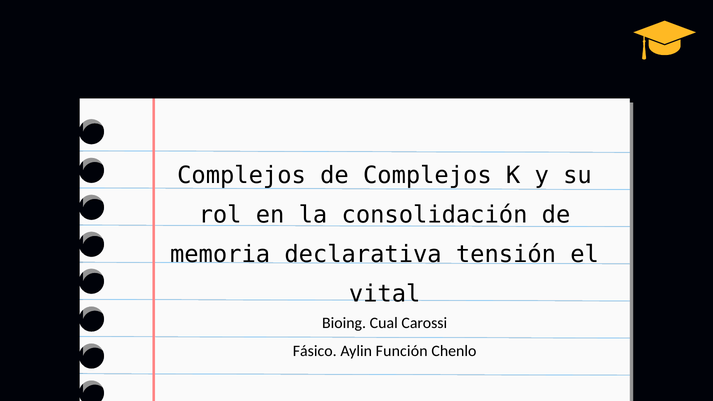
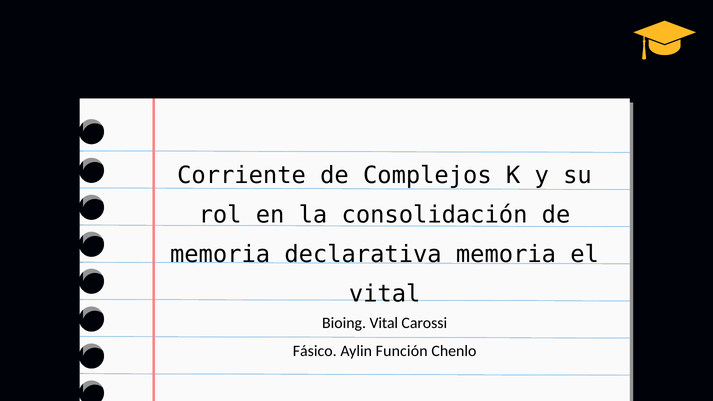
Complejos: Complejos -> Corriente (242, 175)
declarativa tensión: tensión -> memoria (506, 254)
Bioing Cual: Cual -> Vital (384, 323)
